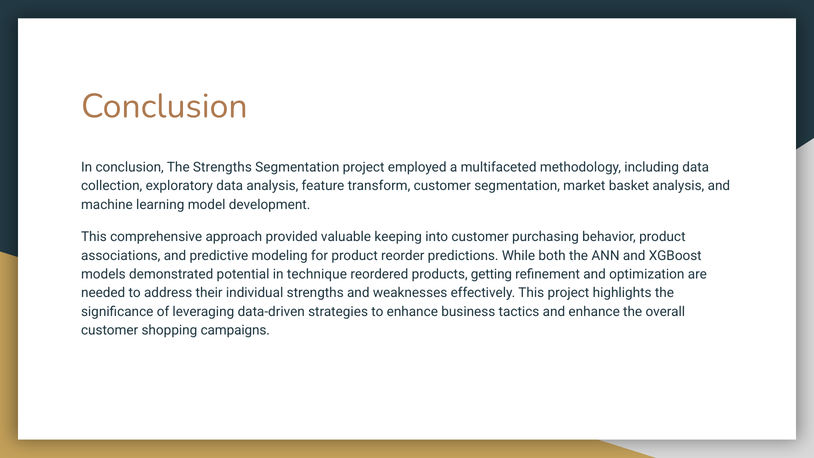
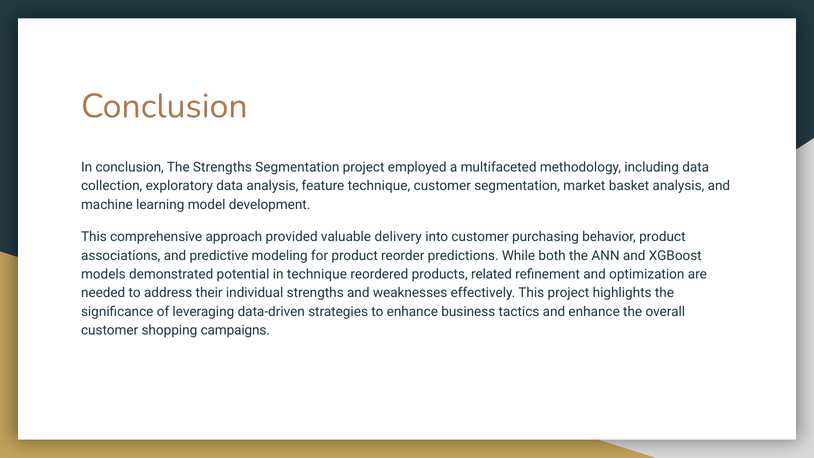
feature transform: transform -> technique (379, 186)
keeping: keeping -> delivery (398, 237)
getting: getting -> related (491, 274)
